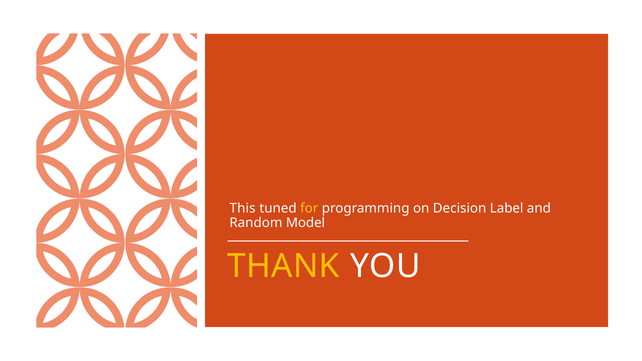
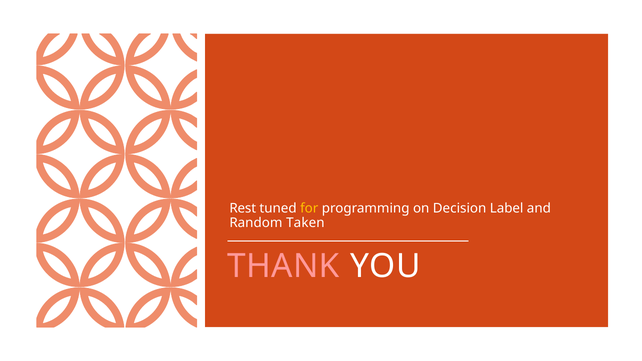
This: This -> Rest (243, 208)
Model: Model -> Taken (305, 223)
THANK colour: yellow -> pink (284, 266)
